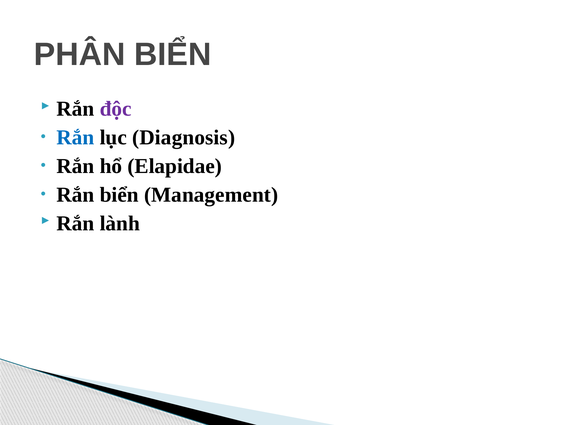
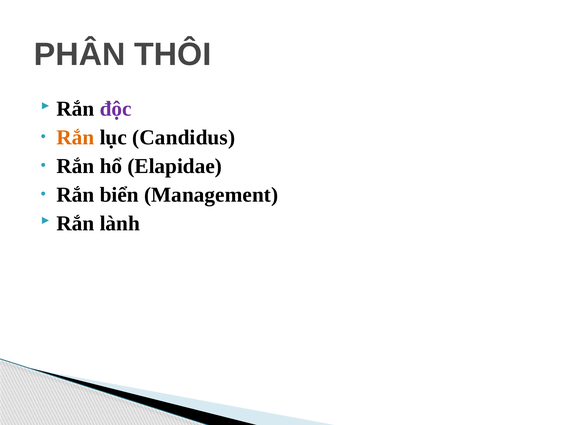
PHÂN BIỂN: BIỂN -> THÔI (173, 55)
Rắn colour: blue -> orange (75, 138)
Diagnosis: Diagnosis -> Candidus (184, 138)
